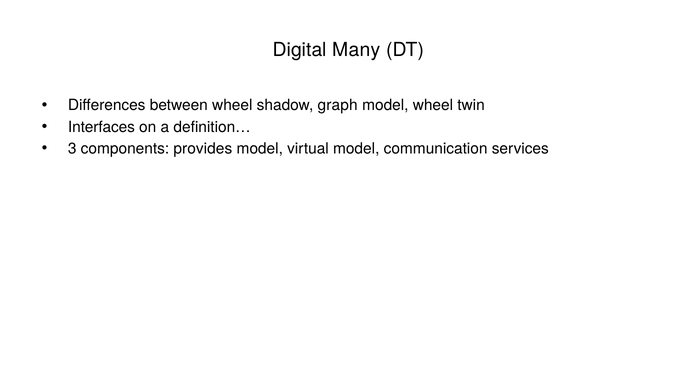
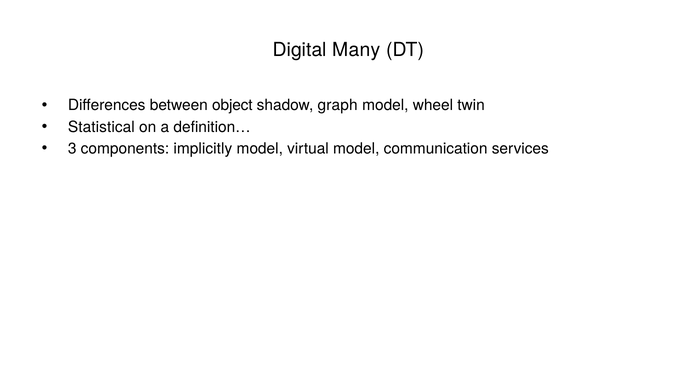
between wheel: wheel -> object (232, 105)
Interfaces: Interfaces -> Statistical (101, 127)
provides: provides -> implicitly (203, 149)
